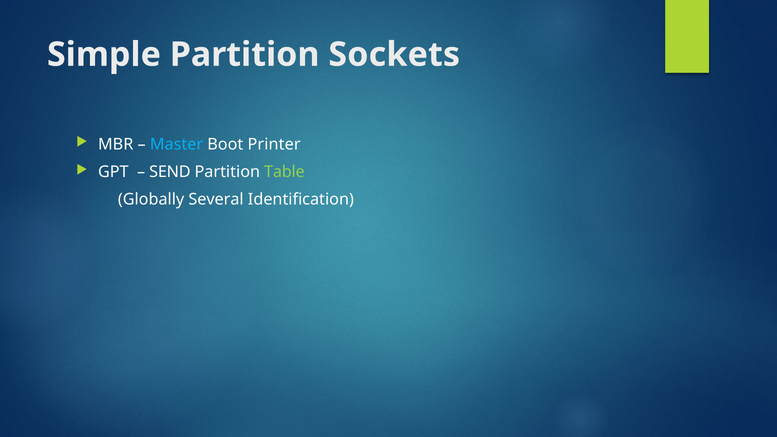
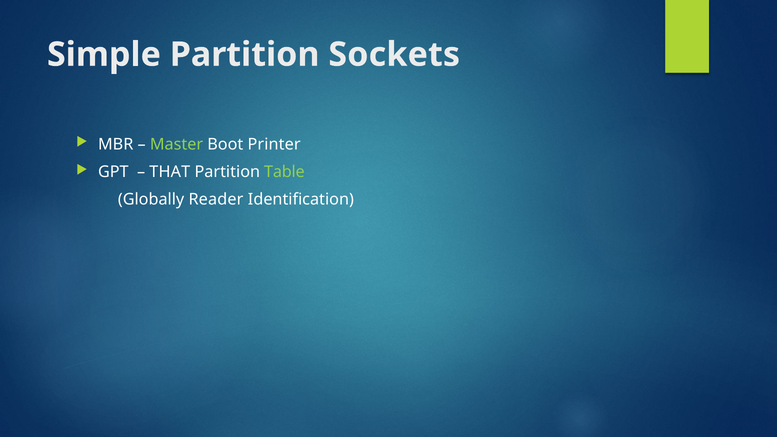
Master colour: light blue -> light green (176, 145)
SEND: SEND -> THAT (170, 172)
Several: Several -> Reader (216, 200)
